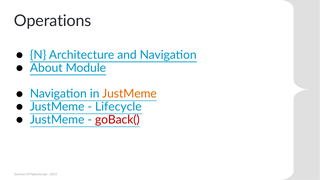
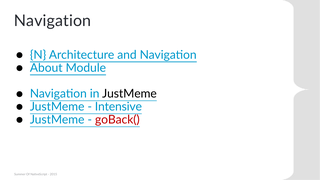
Operations: Operations -> Navigation (53, 21)
JustMeme colour: orange -> black (129, 94)
Lifecycle: Lifecycle -> Intensive (118, 107)
